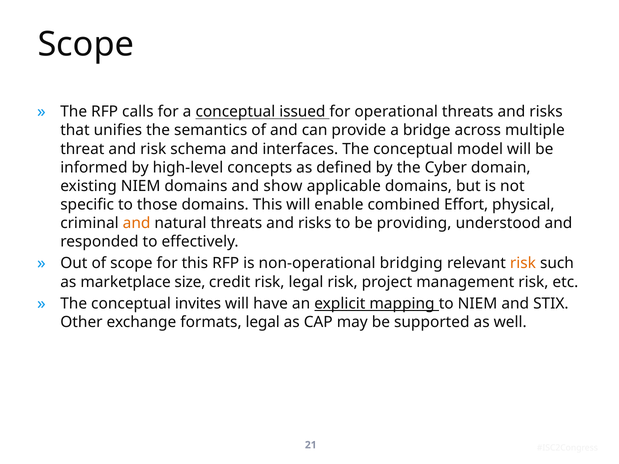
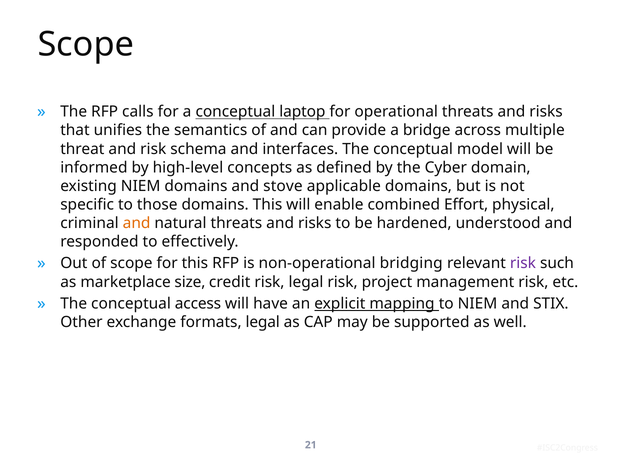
issued: issued -> laptop (302, 112)
show: show -> stove (283, 186)
providing: providing -> hardened (414, 223)
risk colour: orange -> purple (523, 264)
invites: invites -> access (198, 304)
